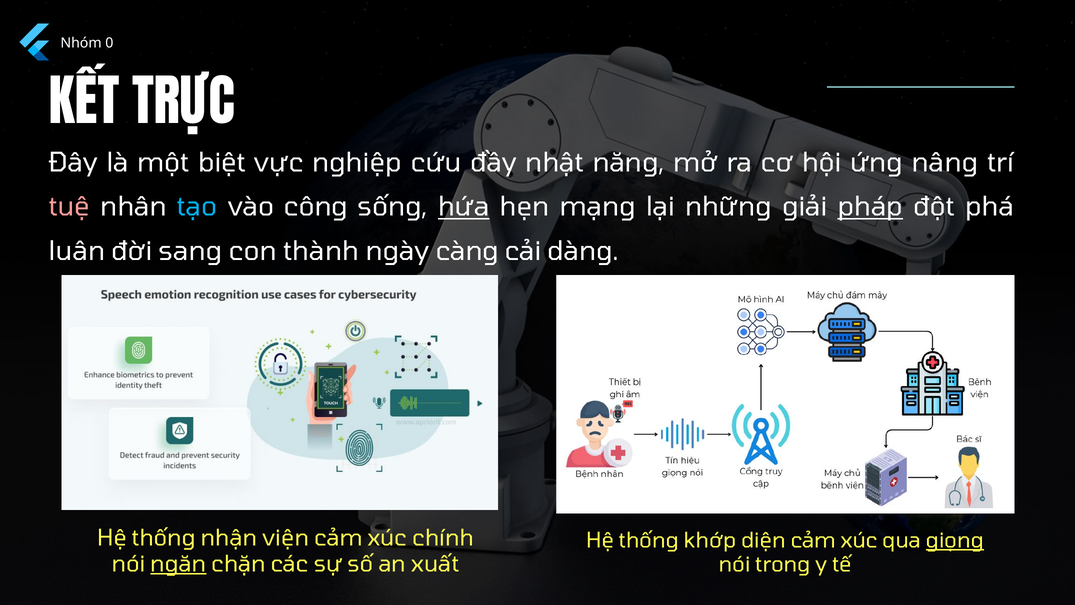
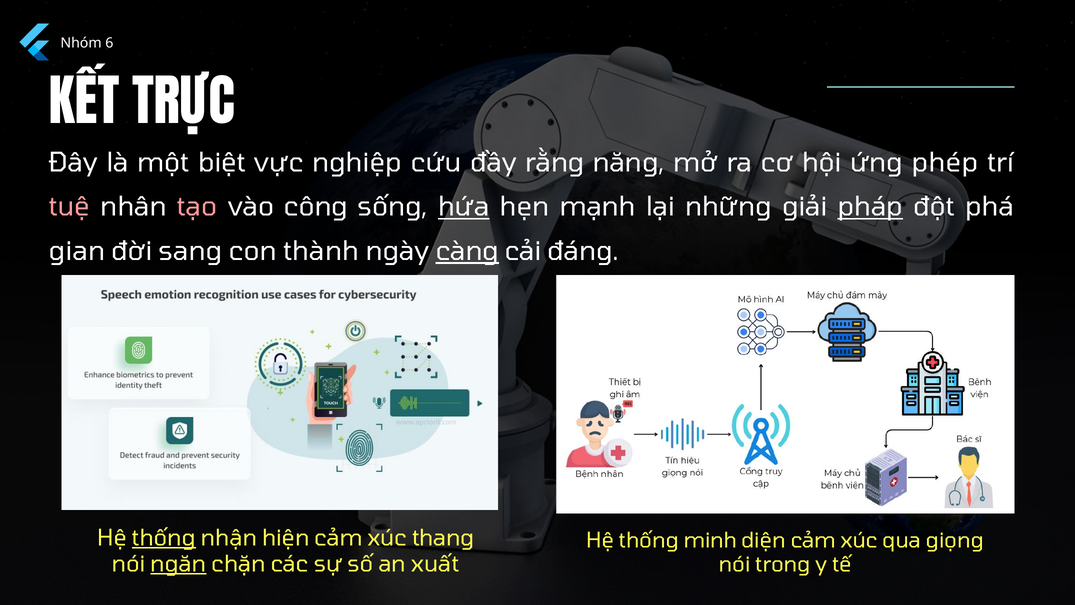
0: 0 -> 6 (109, 43)
nhật: nhật -> rằng (555, 163)
nâng: nâng -> phép (945, 163)
tạo colour: light blue -> pink (197, 207)
mạng: mạng -> mạnh (598, 207)
luân: luân -> gian (77, 251)
càng underline: none -> present (467, 251)
dàng: dàng -> đáng (583, 251)
thống underline: none -> present (164, 538)
viện: viện -> hiện (286, 538)
chính: chính -> thang (443, 538)
khớp: khớp -> minh (710, 540)
giọng underline: present -> none (955, 540)
